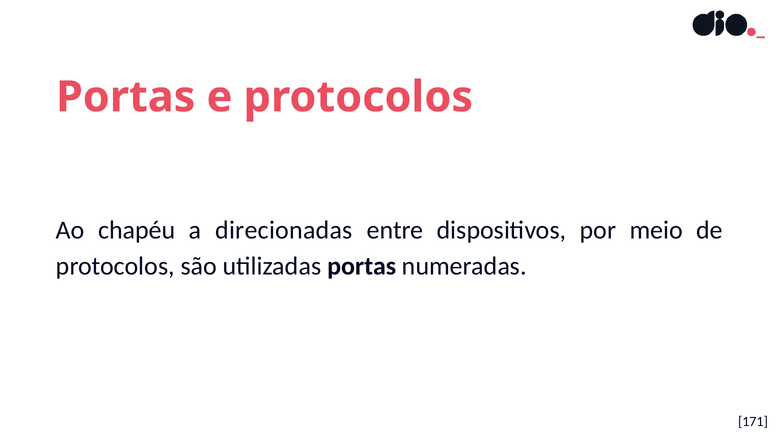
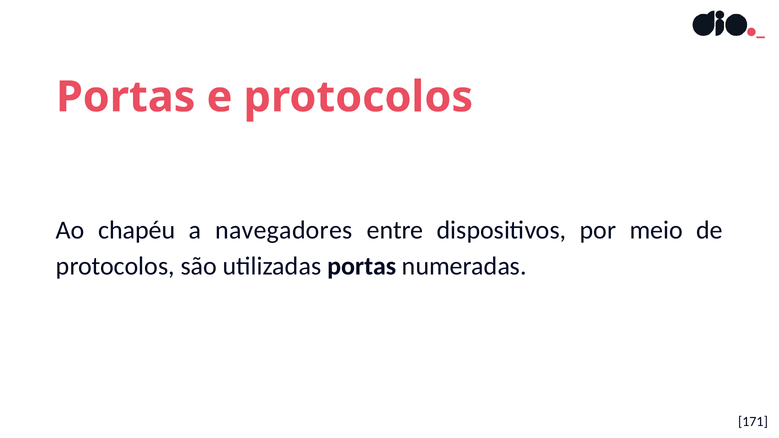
direcionadas: direcionadas -> navegadores (284, 230)
